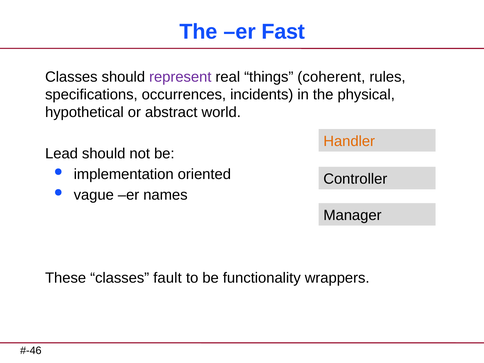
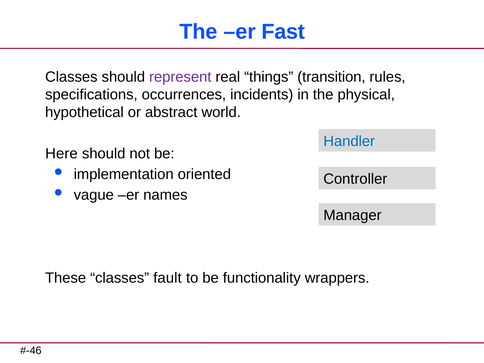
coherent: coherent -> transition (331, 77)
Handler colour: orange -> blue (349, 141)
Lead: Lead -> Here (61, 154)
